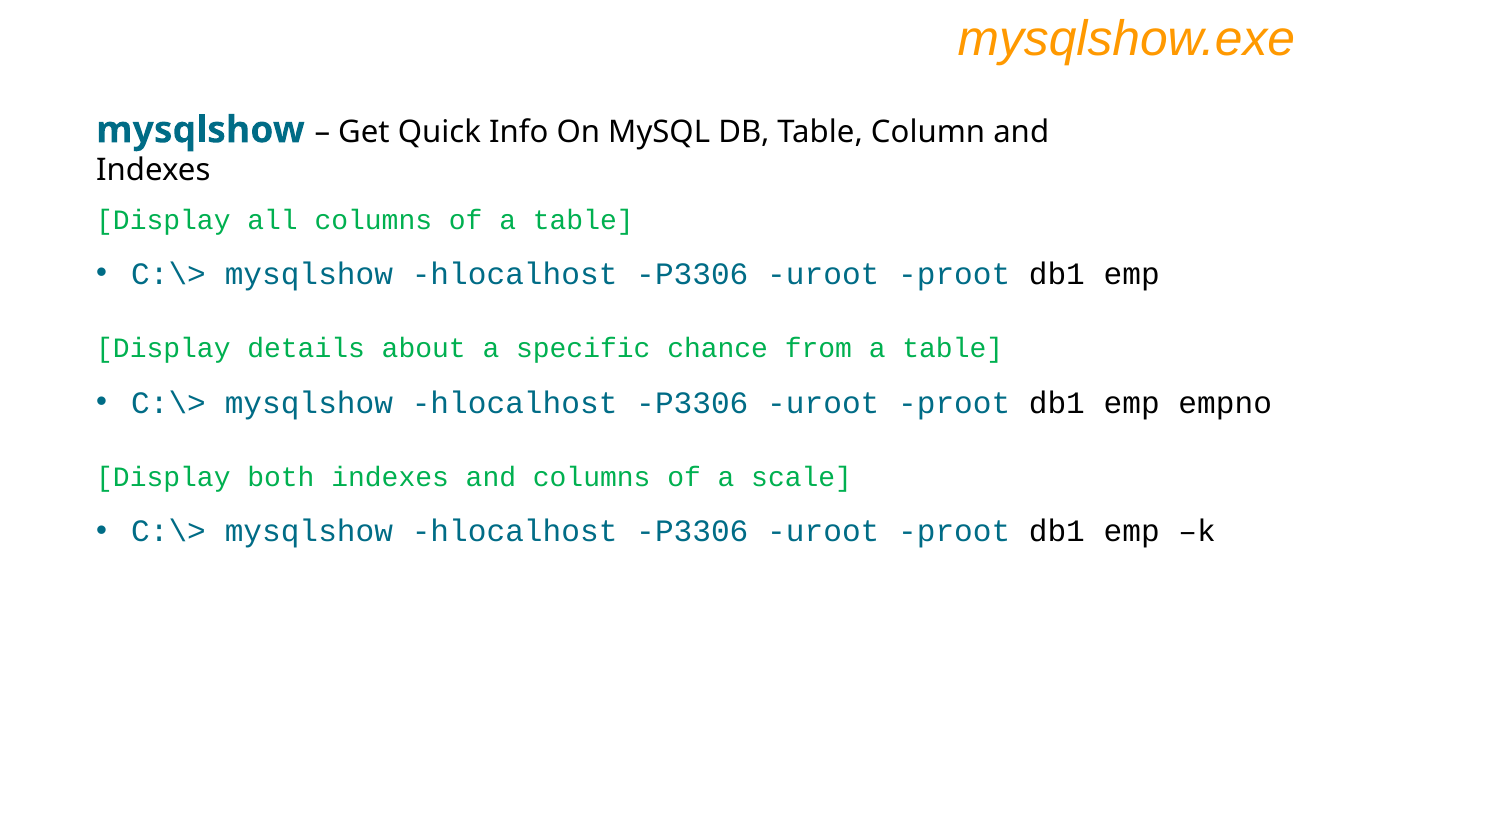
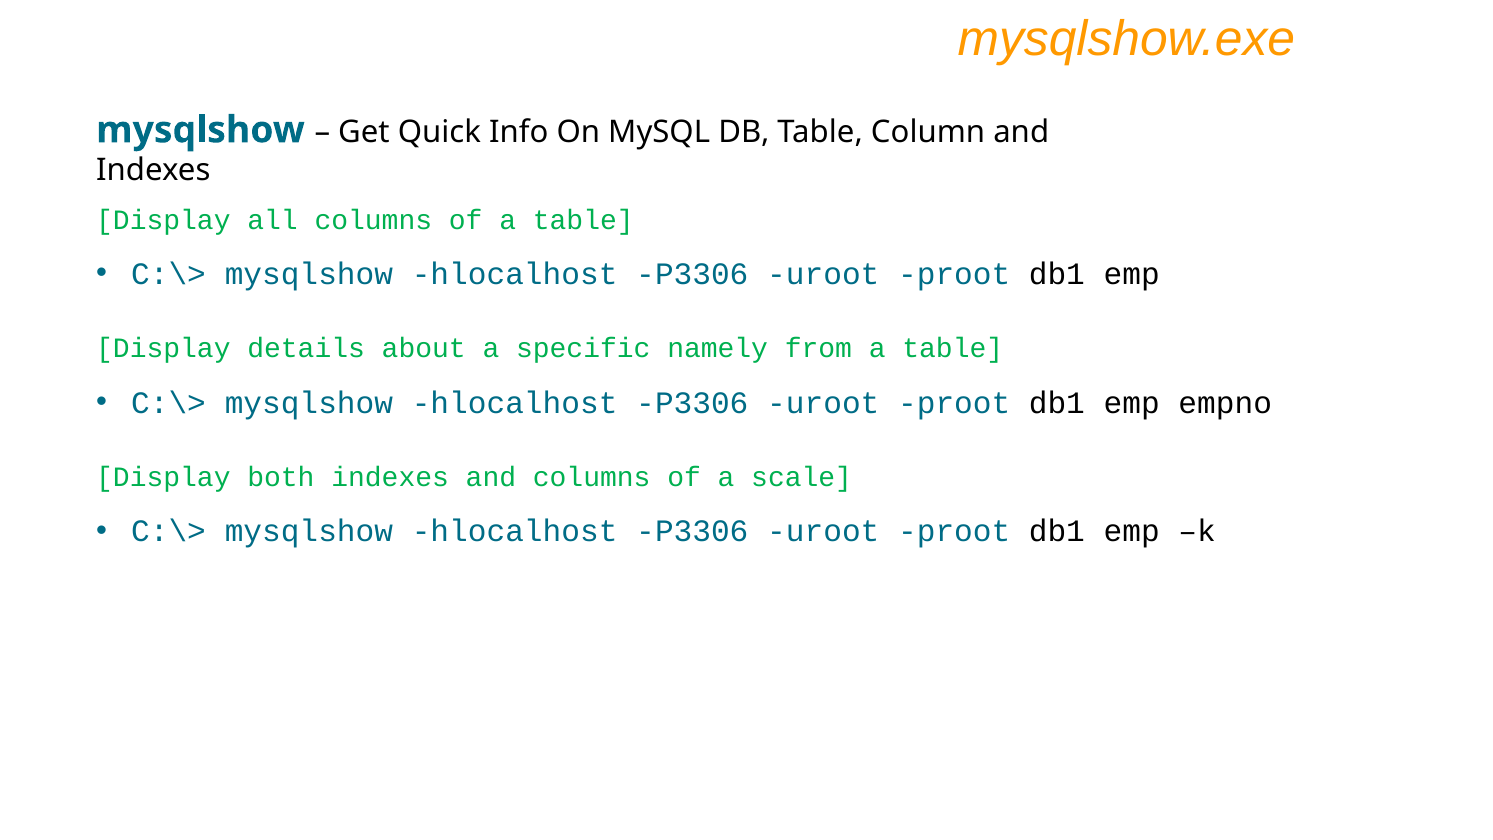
chance: chance -> namely (718, 349)
